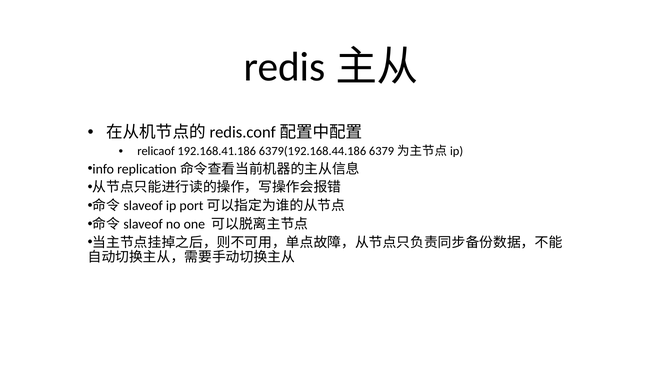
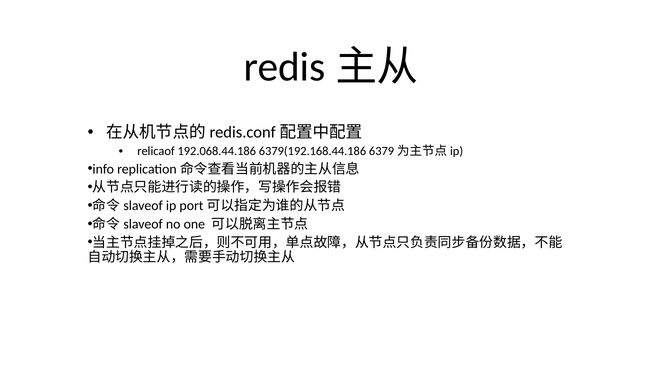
192.168.41.186: 192.168.41.186 -> 192.068.44.186 (217, 151)
